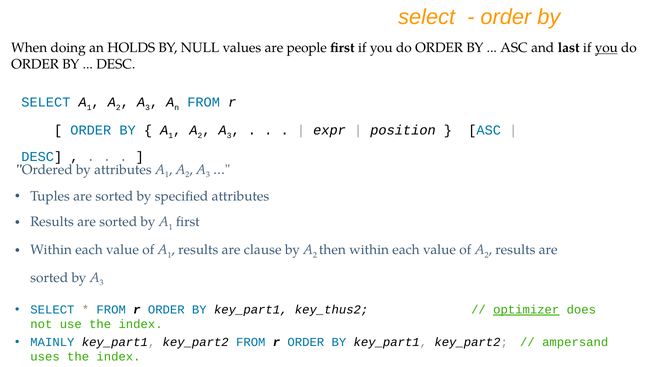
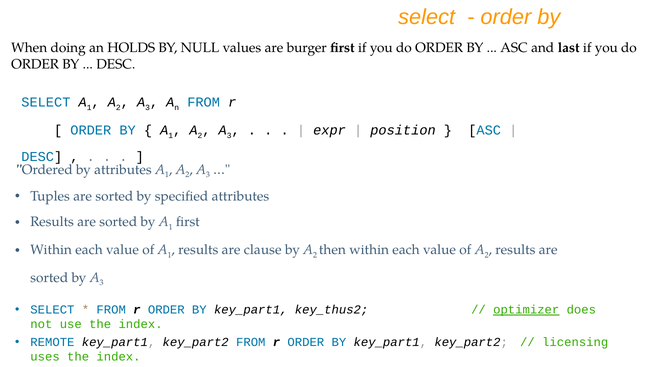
people: people -> burger (307, 48)
you underline: present -> none (606, 48)
MAINLY: MAINLY -> REMOTE (52, 343)
ampersand: ampersand -> licensing (575, 343)
